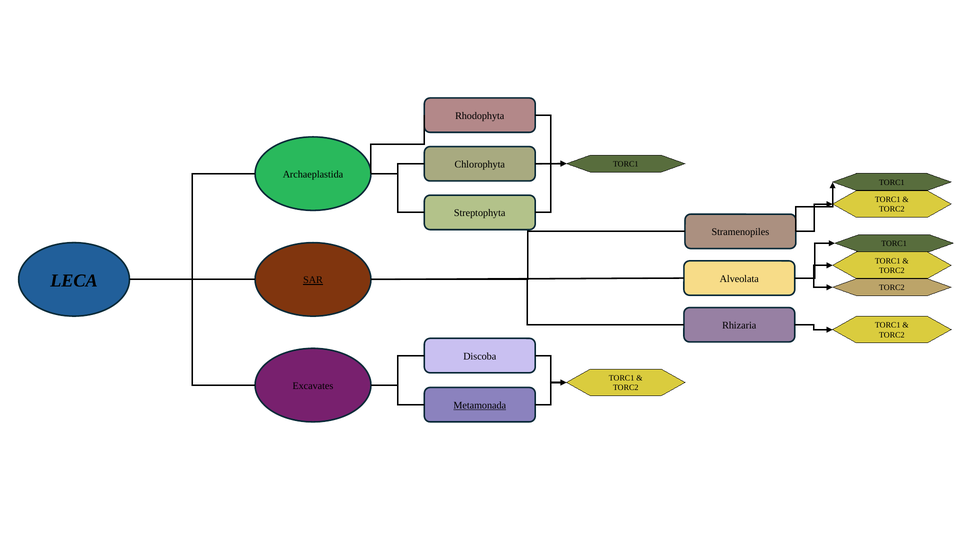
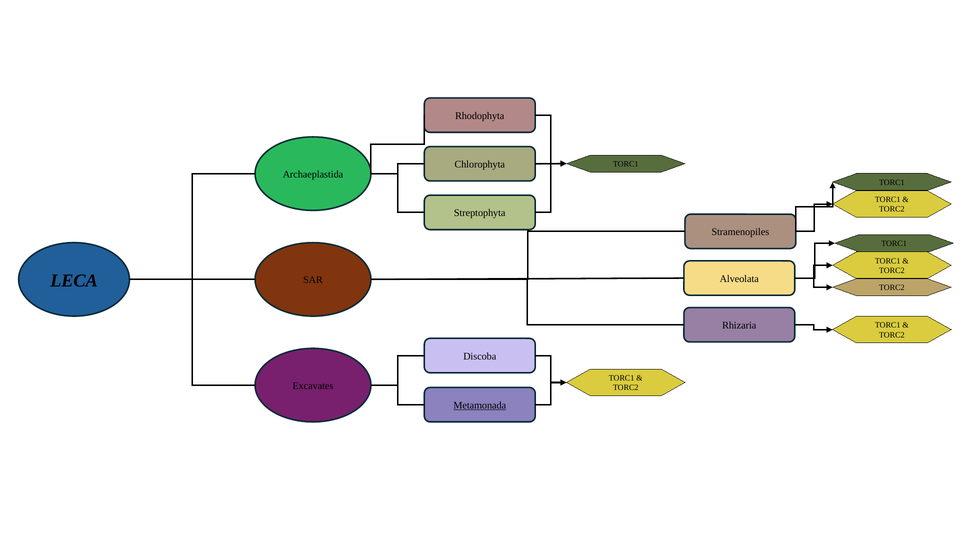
SAR underline: present -> none (313, 280)
